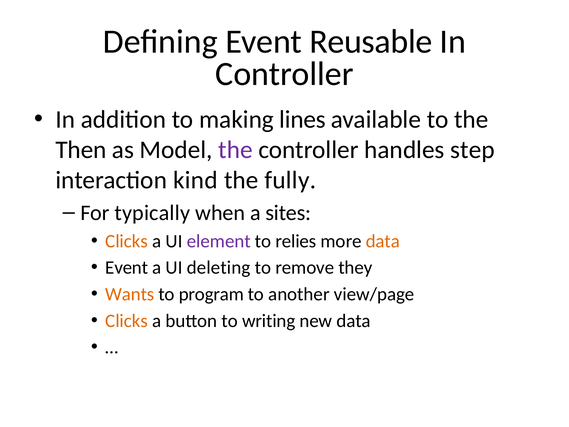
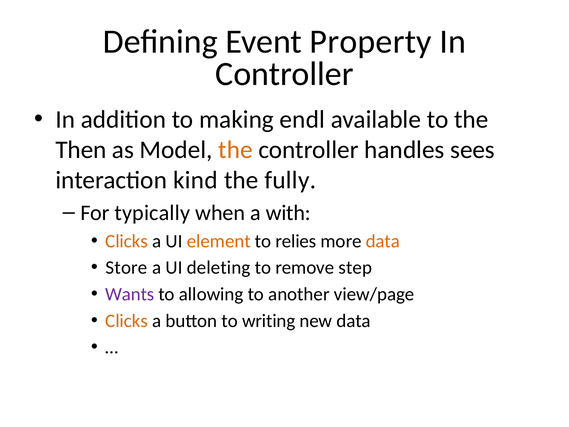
Reusable: Reusable -> Property (371, 41)
lines: lines -> endl (302, 119)
the colour: purple -> orange (235, 150)
step: step -> sees (473, 150)
sites: sites -> with (288, 213)
element colour: purple -> orange (219, 241)
Event: Event -> Store (126, 268)
they: they -> step (355, 268)
Wants colour: orange -> purple (130, 294)
program: program -> allowing (211, 294)
